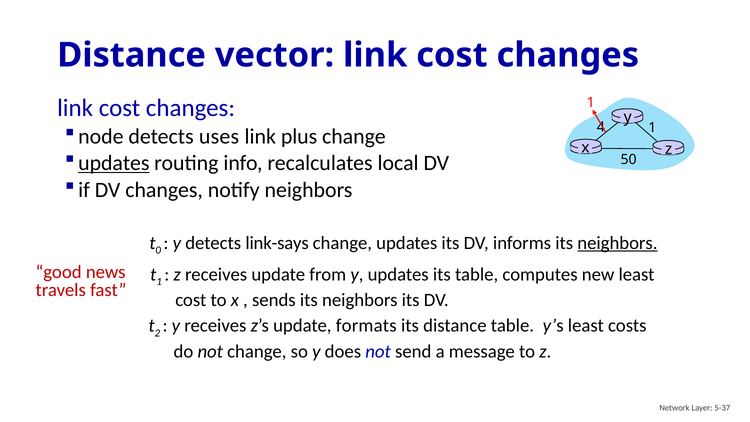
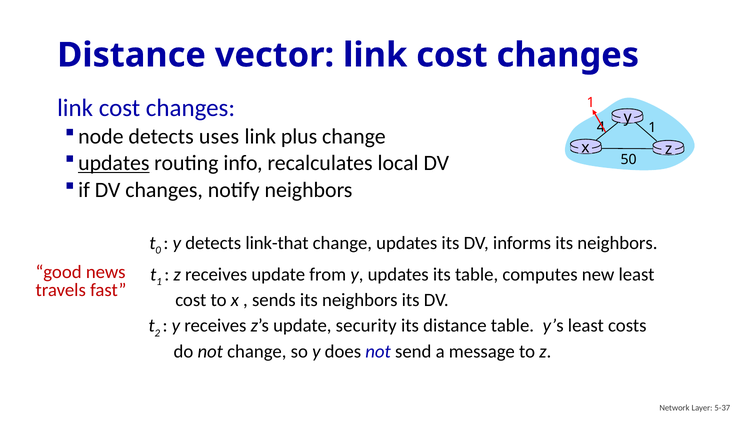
link-says: link-says -> link-that (277, 243)
neighbors underline: present -> none (617, 243)
formats: formats -> security (366, 326)
